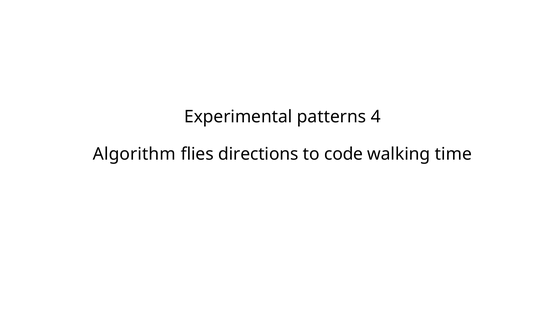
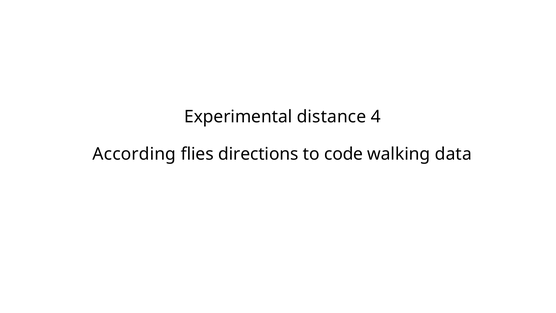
patterns: patterns -> distance (332, 117)
Algorithm: Algorithm -> According (134, 154)
time: time -> data (453, 154)
